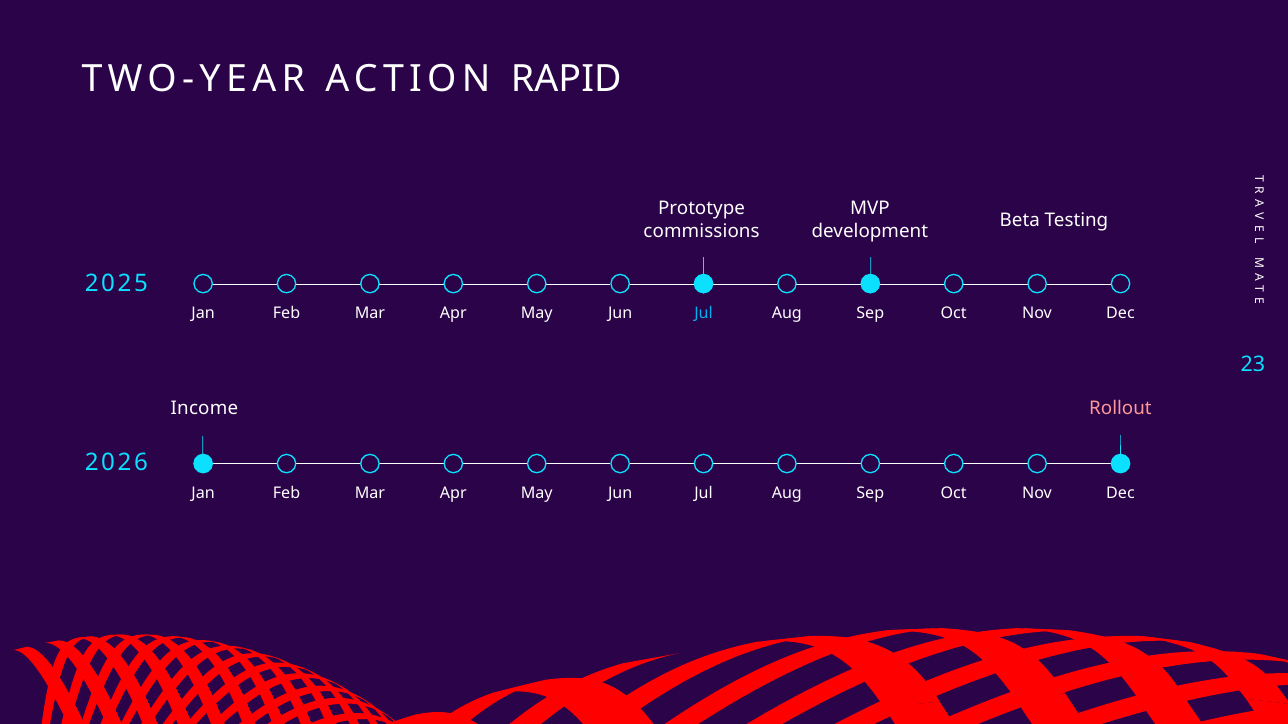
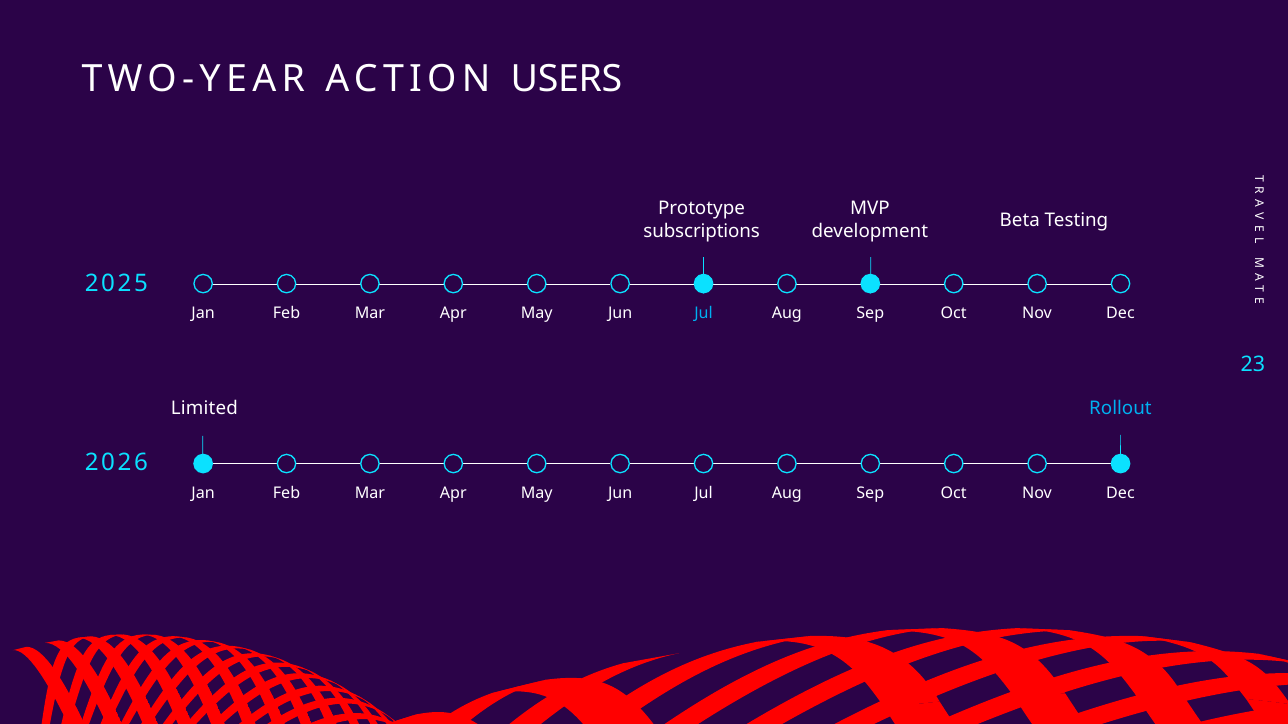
RAPID: RAPID -> USERS (566, 79)
commissions: commissions -> subscriptions (702, 231)
Income: Income -> Limited (204, 409)
Rollout colour: pink -> light blue (1120, 409)
